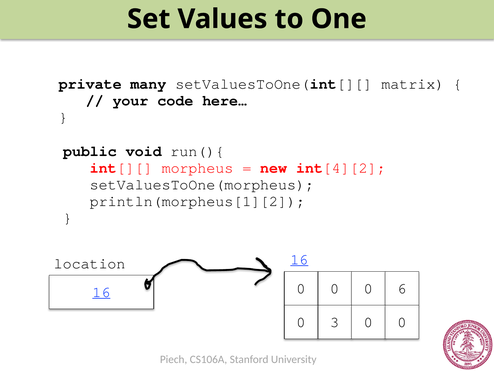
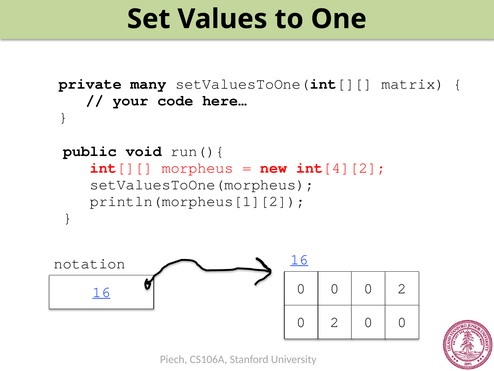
location: location -> notation (90, 263)
0 0 6: 6 -> 2 (402, 288)
3: 3 -> 2 (335, 322)
